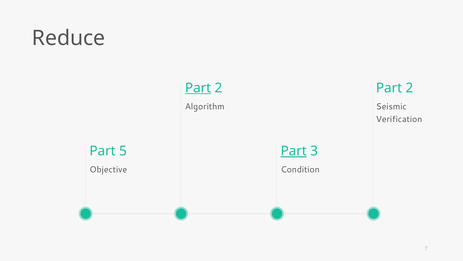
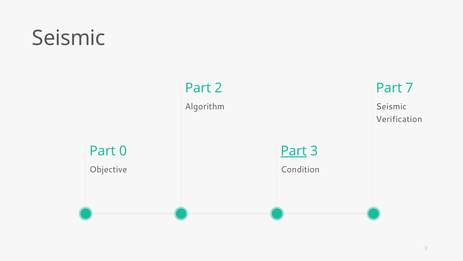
Reduce: Reduce -> Seismic (69, 38)
Part underline: present -> none (198, 88)
2: 2 -> 7 (409, 88)
5: 5 -> 0 (123, 151)
